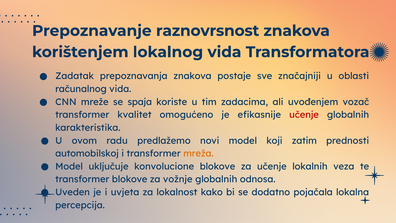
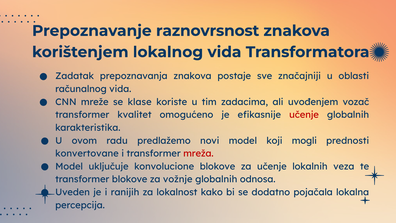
spaja: spaja -> klase (140, 102)
zatim: zatim -> mogli (304, 141)
automobilskoj: automobilskoj -> konvertovane (87, 153)
mreža colour: orange -> red (198, 153)
uvjeta: uvjeta -> ranijih (125, 192)
